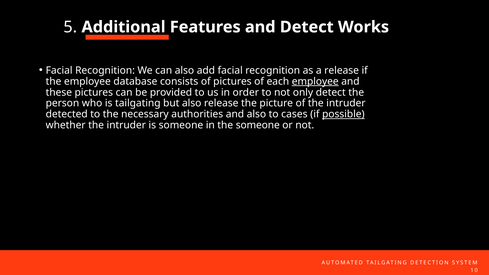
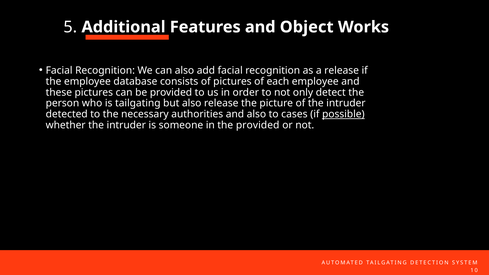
and Detect: Detect -> Object (307, 27)
employee underline: present -> none (315, 81)
the someone: someone -> provided (258, 125)
